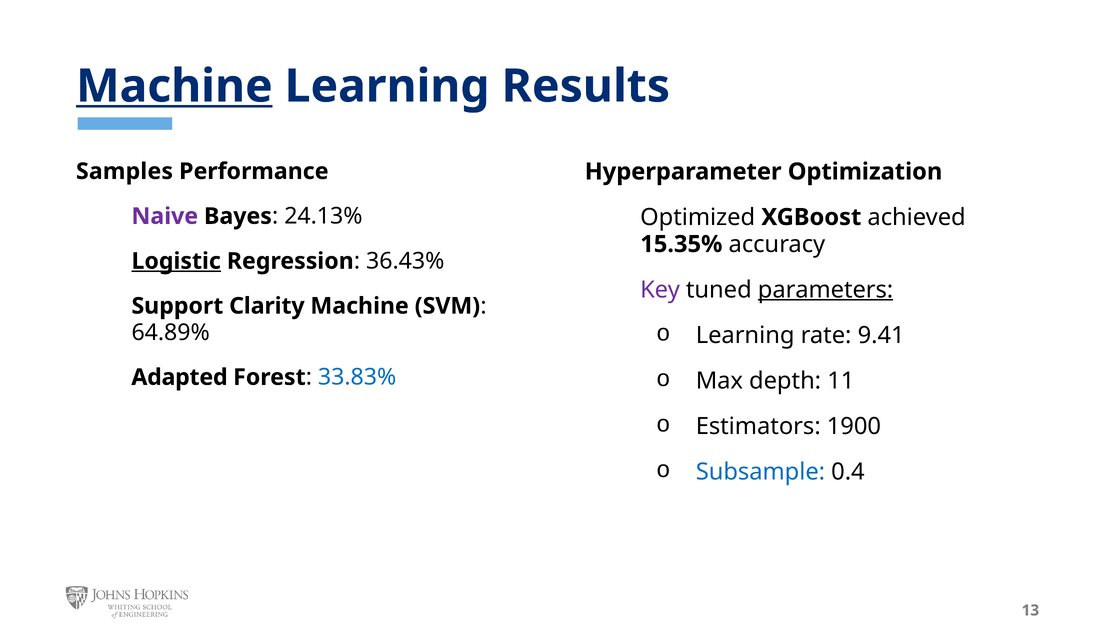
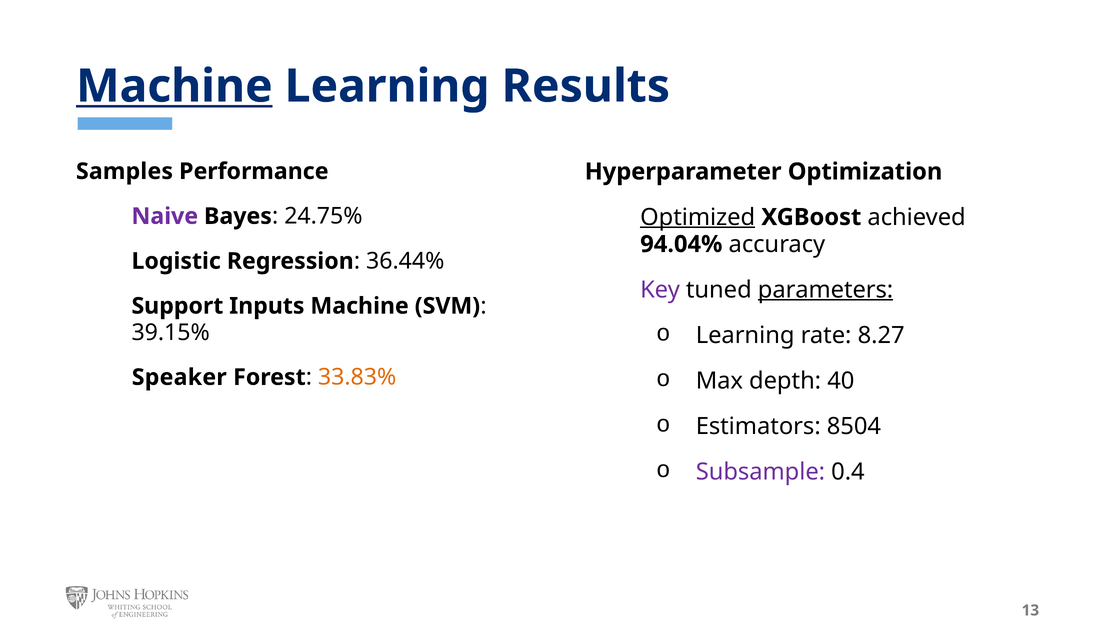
24.13%: 24.13% -> 24.75% (323, 216)
Optimized underline: none -> present (698, 217)
15.35%: 15.35% -> 94.04% (681, 244)
Logistic underline: present -> none (176, 261)
36.43%: 36.43% -> 36.44% (405, 261)
Clarity: Clarity -> Inputs (267, 306)
9.41: 9.41 -> 8.27 (881, 335)
64.89%: 64.89% -> 39.15% (171, 332)
Adapted: Adapted -> Speaker (179, 377)
33.83% colour: blue -> orange (357, 377)
11: 11 -> 40 (841, 381)
1900: 1900 -> 8504 (854, 426)
Subsample colour: blue -> purple (760, 472)
